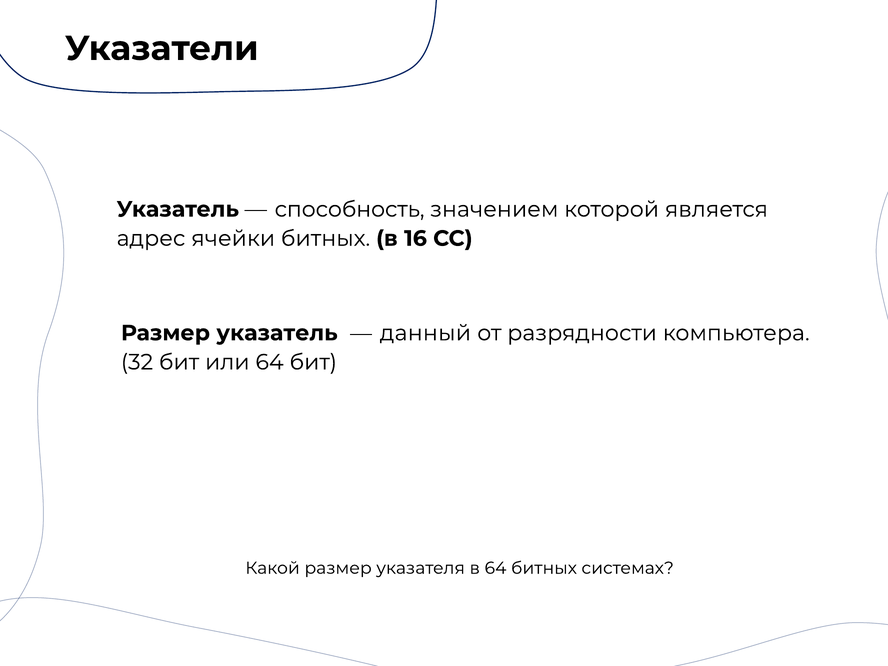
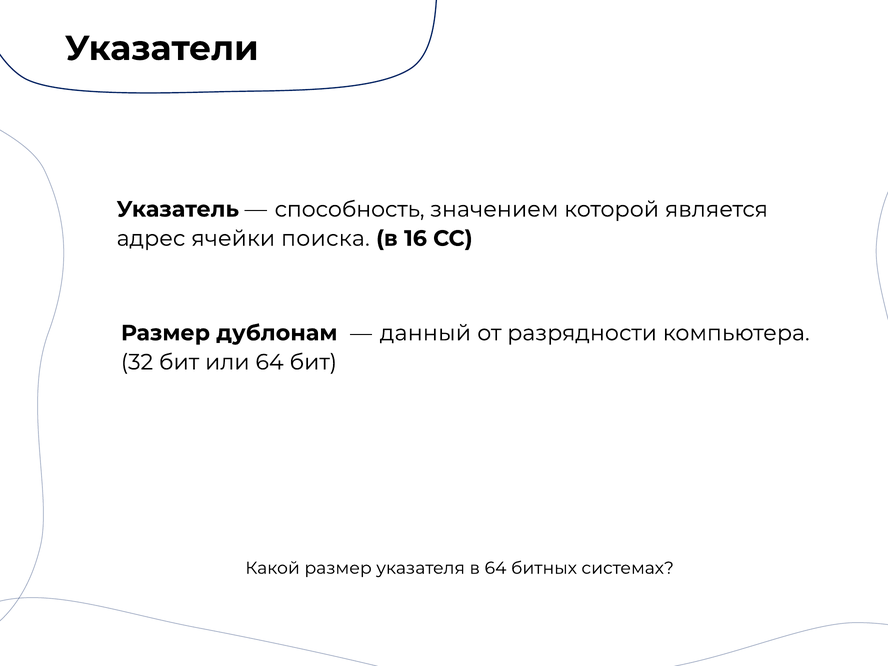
ячейки битных: битных -> поиска (325, 238)
Размер указатель: указатель -> дублонам (277, 333)
